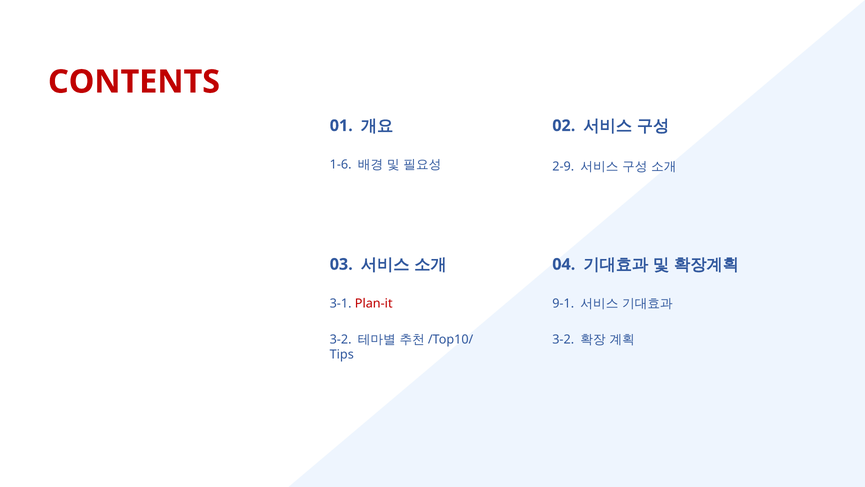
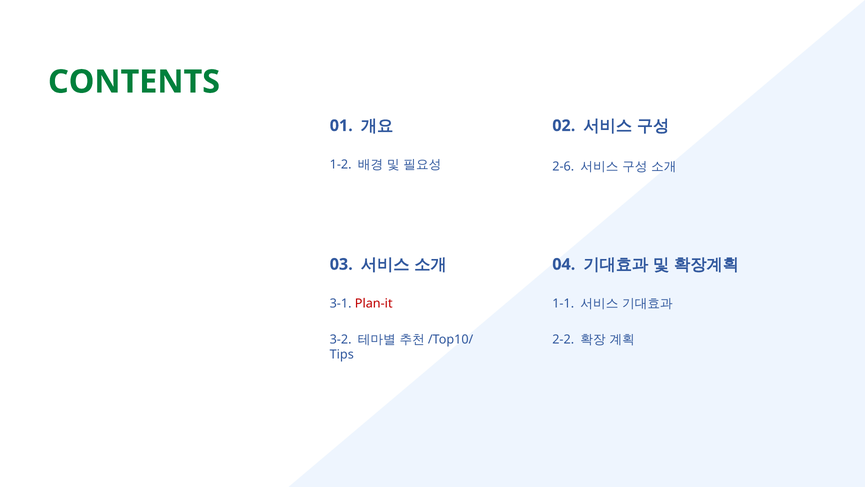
CONTENTS colour: red -> green (134, 82)
1-6: 1-6 -> 1-2 (341, 165)
2-9: 2-9 -> 2-6 (563, 167)
9-1: 9-1 -> 1-1 (563, 303)
3-2: 3-2 -> 2-2 (563, 339)
